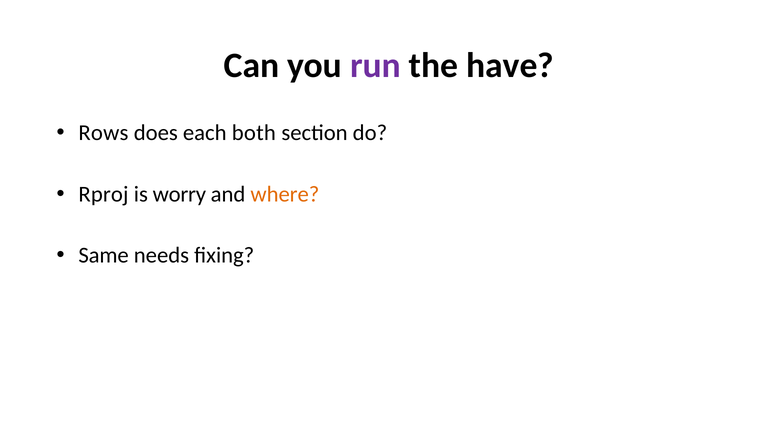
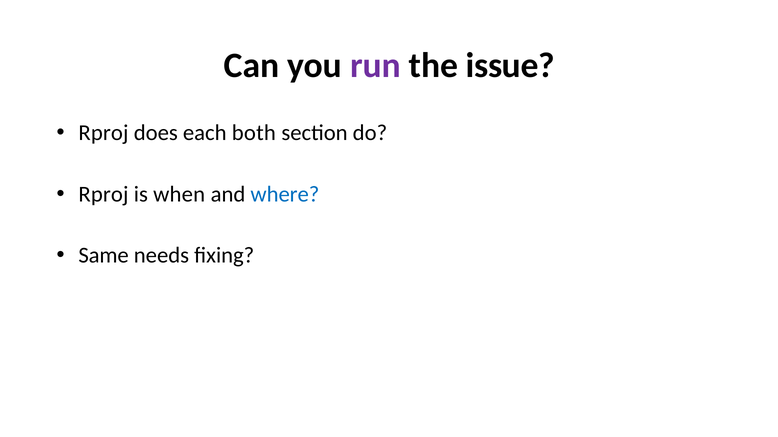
have: have -> issue (510, 65)
Rows: Rows -> Rproj (103, 133)
worry: worry -> when (179, 194)
where colour: orange -> blue (285, 194)
